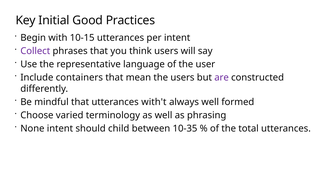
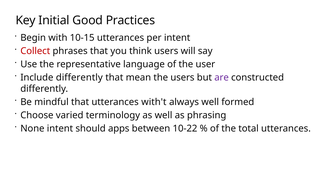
Collect colour: purple -> red (35, 51)
Include containers: containers -> differently (79, 78)
child: child -> apps (119, 129)
10-35: 10-35 -> 10-22 (185, 129)
